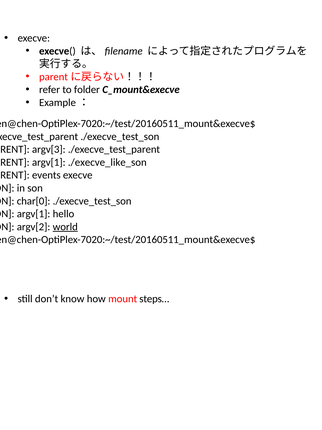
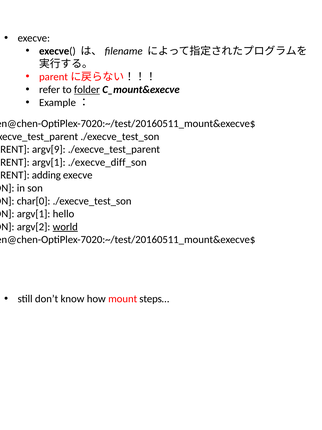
folder underline: none -> present (87, 90)
argv[3: argv[3 -> argv[9 (49, 149)
./execve_like_son: ./execve_like_son -> ./execve_diff_son (107, 162)
events: events -> adding (46, 175)
